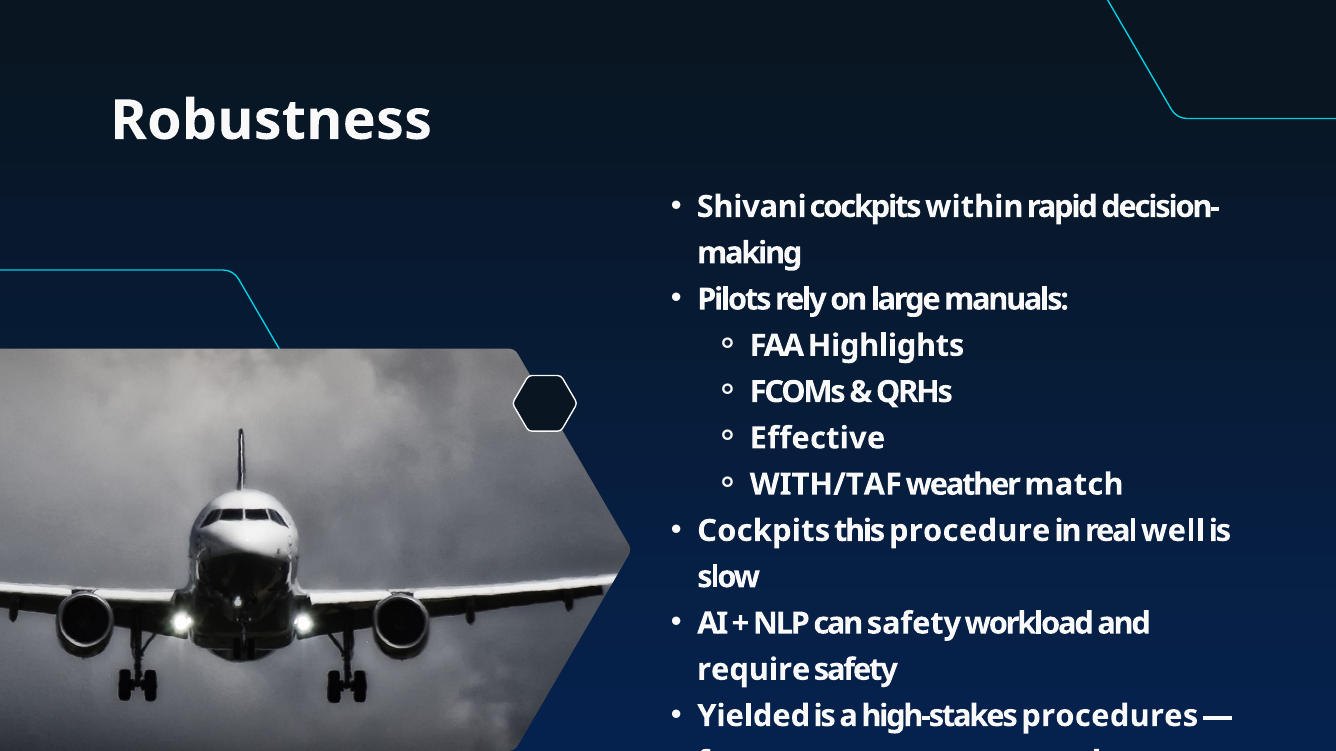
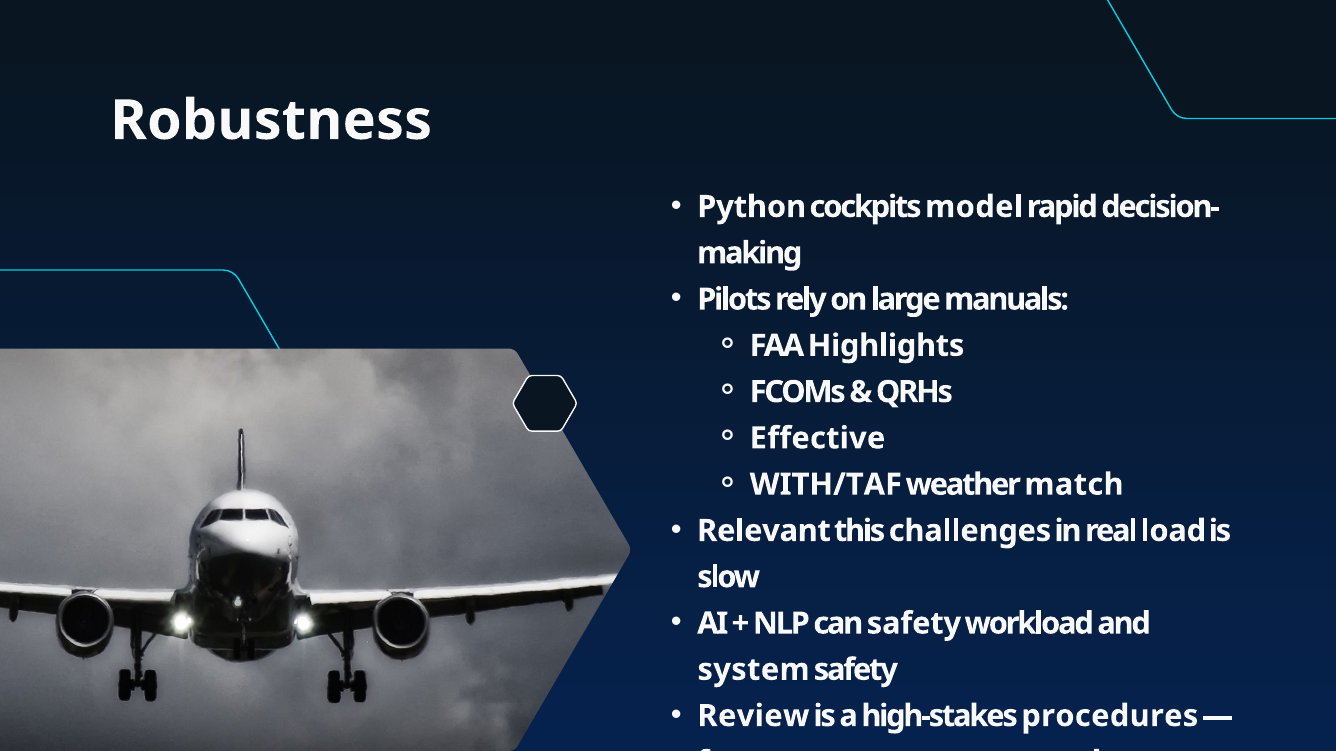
Shivani: Shivani -> Python (752, 207)
within: within -> model (974, 207)
Cockpits: Cockpits -> Relevant (764, 531)
procedure: procedure -> challenges (970, 531)
well: well -> load (1173, 531)
require: require -> system (754, 670)
Yielded: Yielded -> Review (753, 716)
